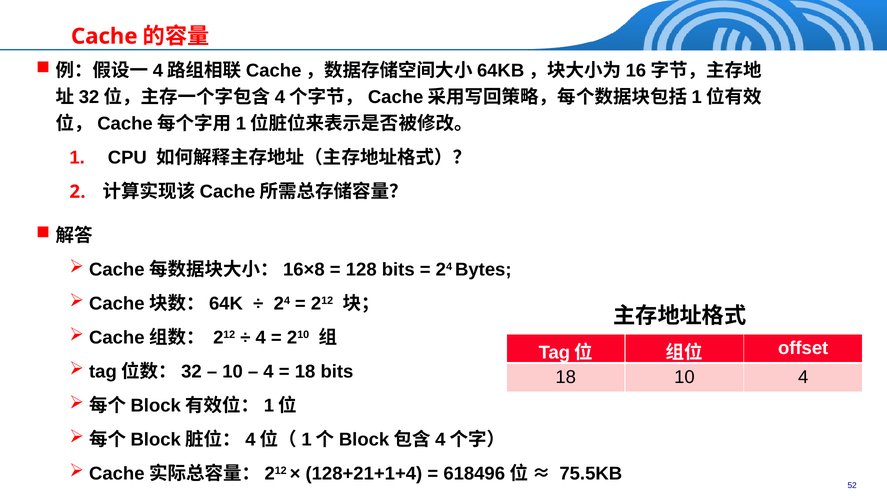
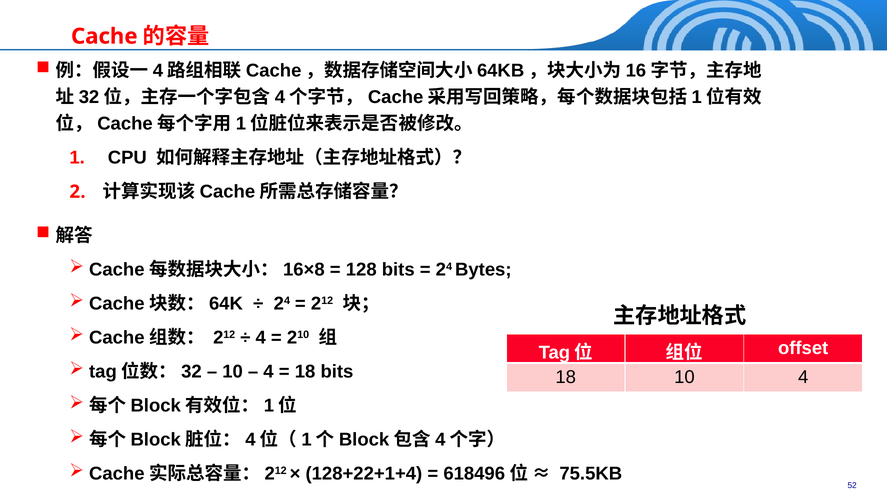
128+21+1+4: 128+21+1+4 -> 128+22+1+4 (364, 474)
